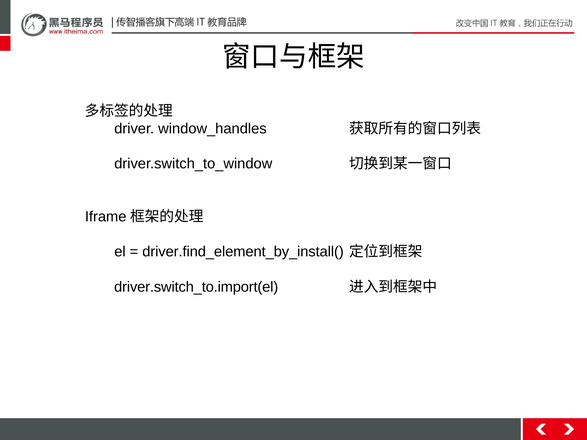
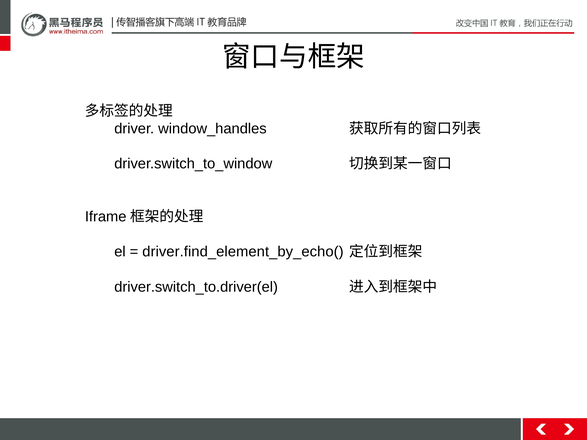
driver.find_element_by_install(: driver.find_element_by_install( -> driver.find_element_by_echo( (243, 252)
driver.switch_to.import(el: driver.switch_to.import(el -> driver.switch_to.driver(el (196, 287)
